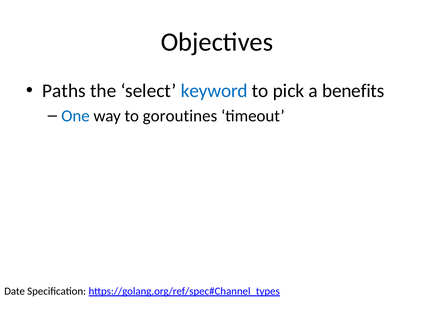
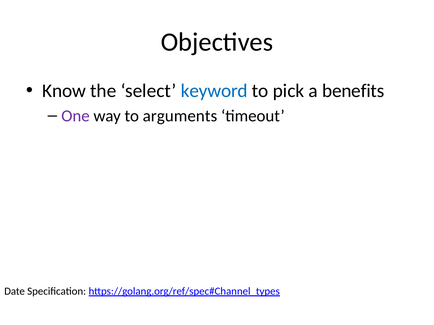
Paths: Paths -> Know (64, 91)
One colour: blue -> purple (75, 116)
goroutines: goroutines -> arguments (180, 116)
